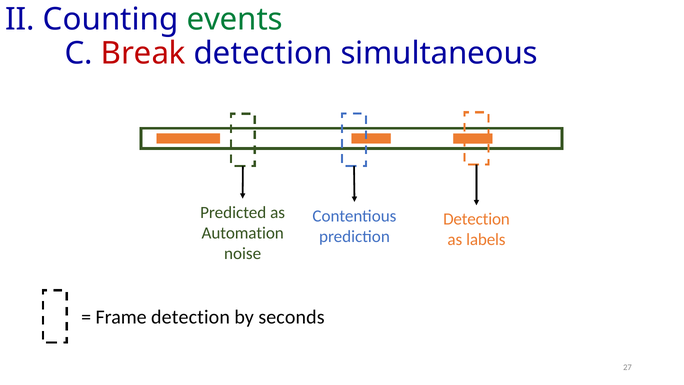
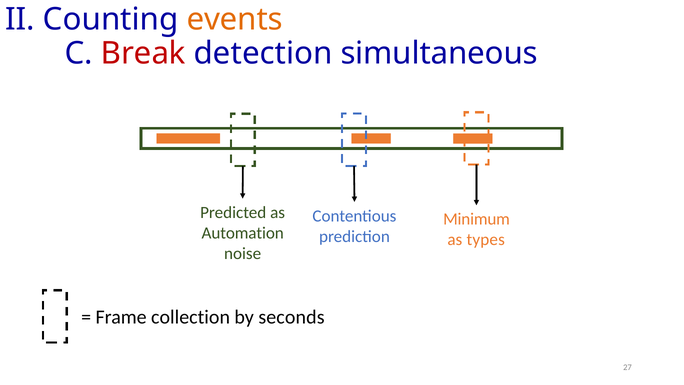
events colour: green -> orange (235, 19)
Detection: Detection -> Minimum (476, 219)
labels: labels -> types (486, 240)
Frame detection: detection -> collection (191, 317)
